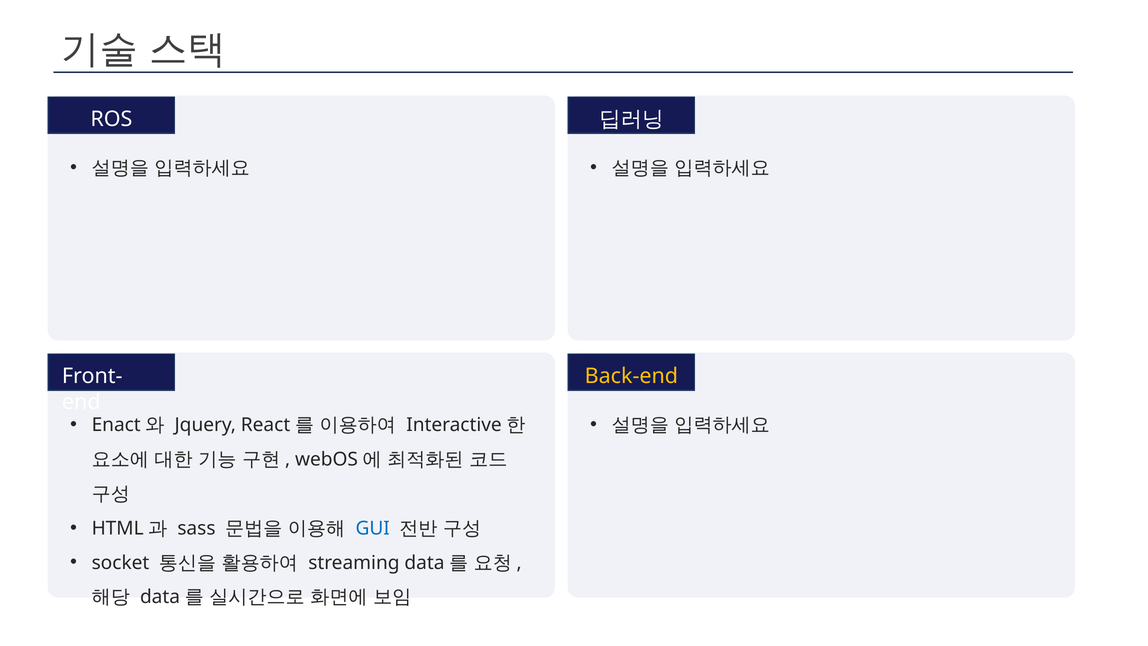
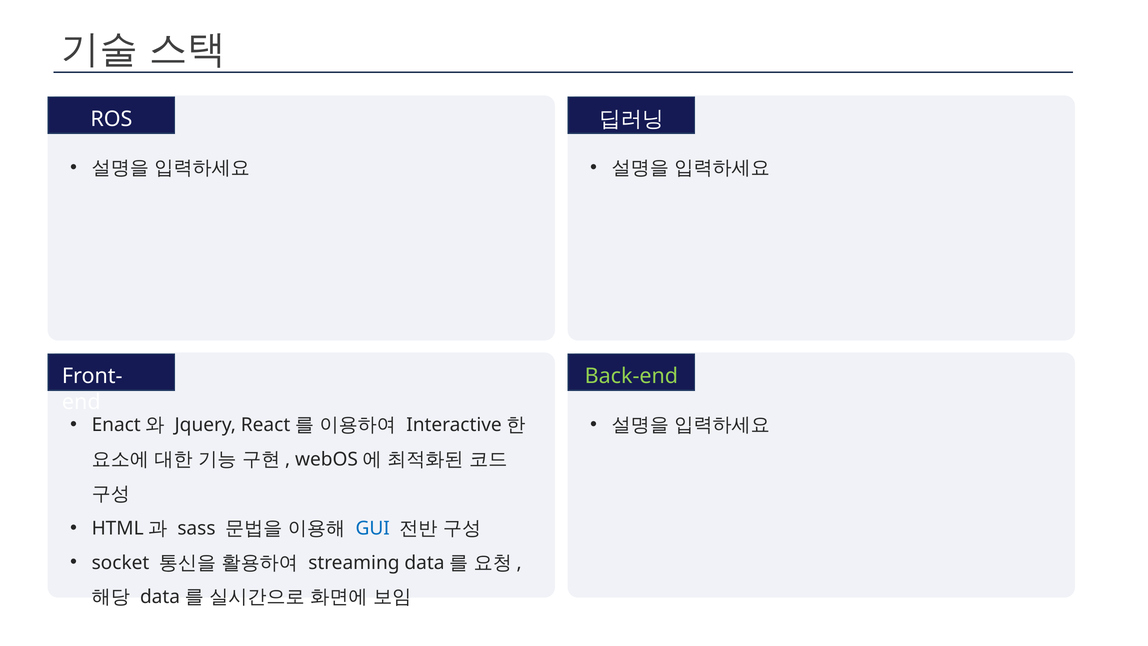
Back-end colour: yellow -> light green (631, 376)
